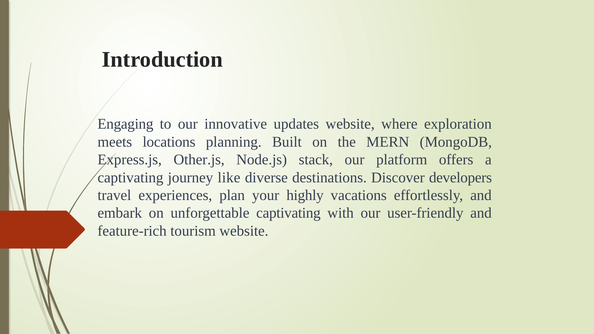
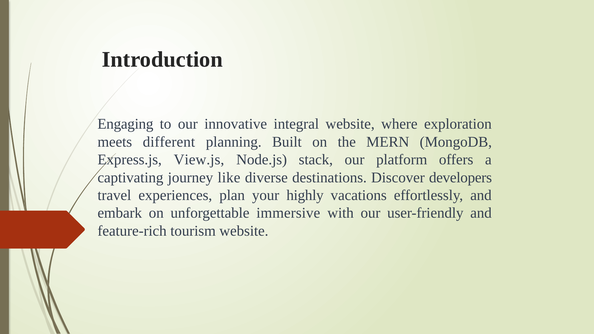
updates: updates -> integral (296, 124)
locations: locations -> different (169, 142)
Other.js: Other.js -> View.js (199, 160)
unforgettable captivating: captivating -> immersive (288, 213)
